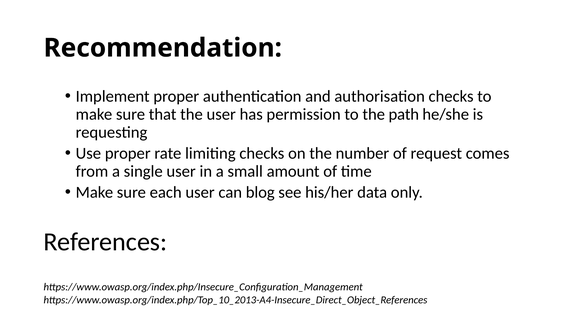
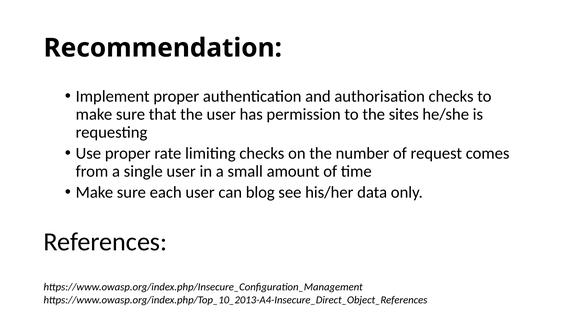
path: path -> sites (404, 115)
